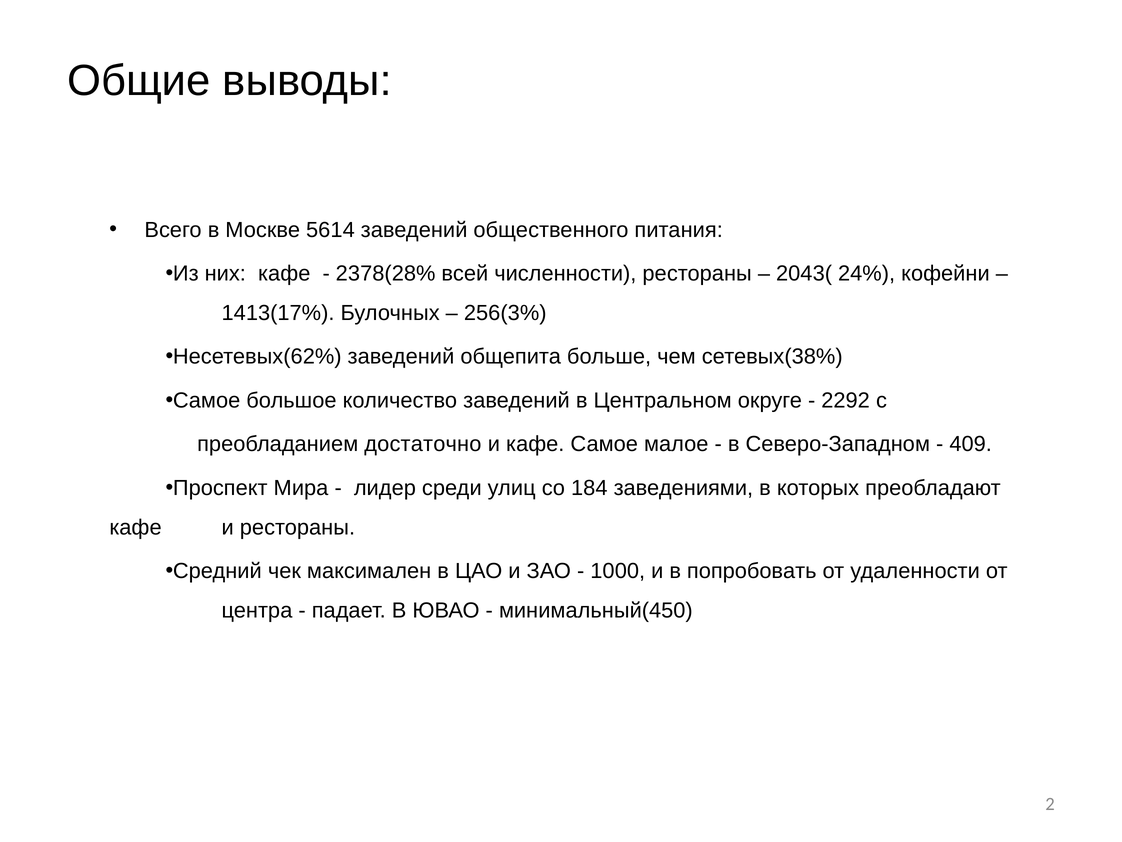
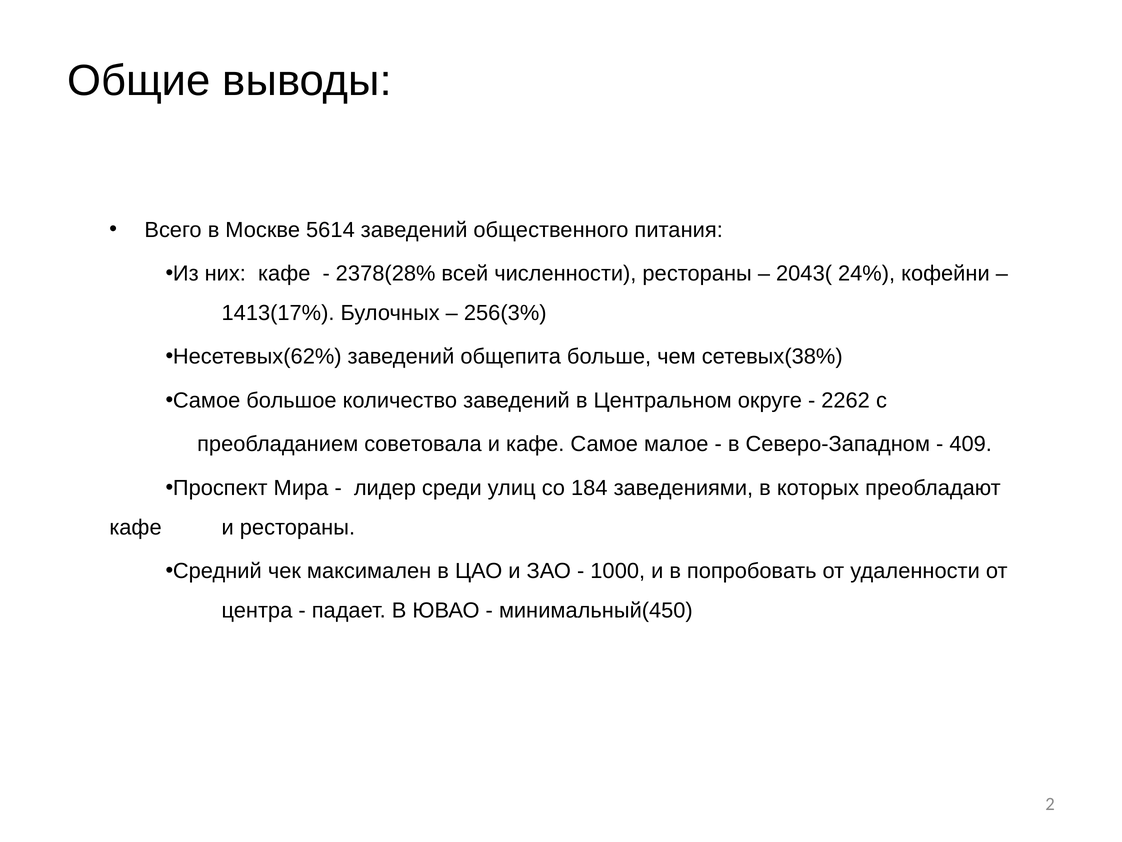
2292: 2292 -> 2262 (846, 400)
достаточно: достаточно -> советовала (423, 444)
